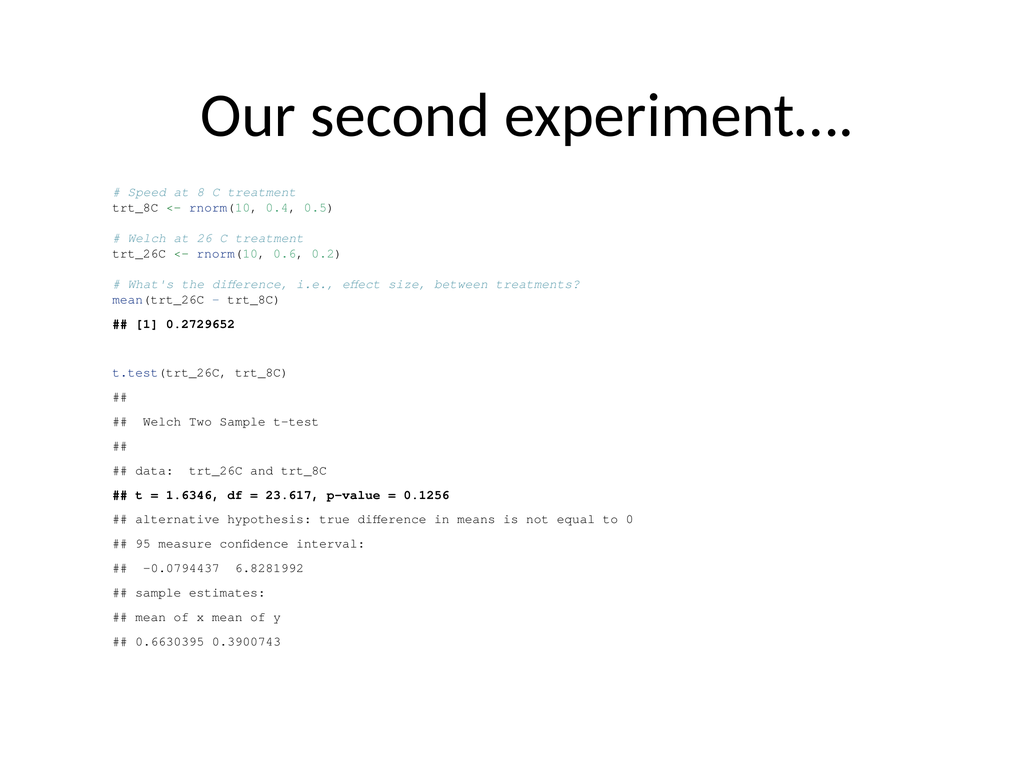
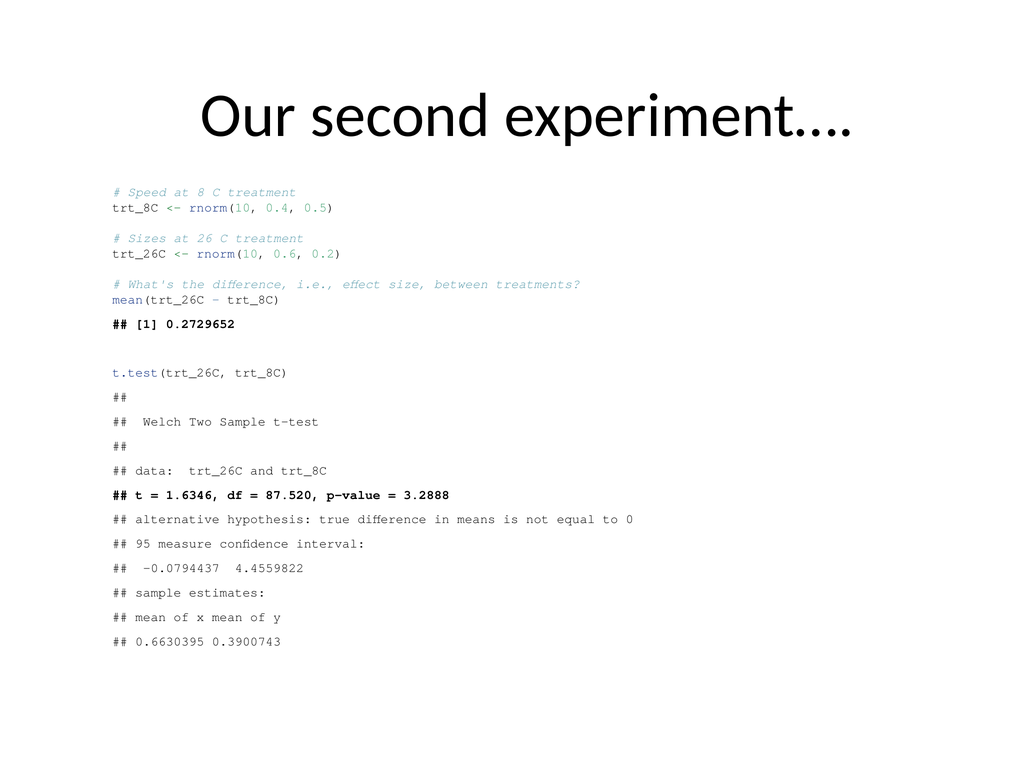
Welch: Welch -> Sizes (147, 238)
23.617: 23.617 -> 87.520 (292, 495)
0.1256: 0.1256 -> 3.2888 (427, 495)
6.8281992: 6.8281992 -> 4.4559822 (269, 569)
